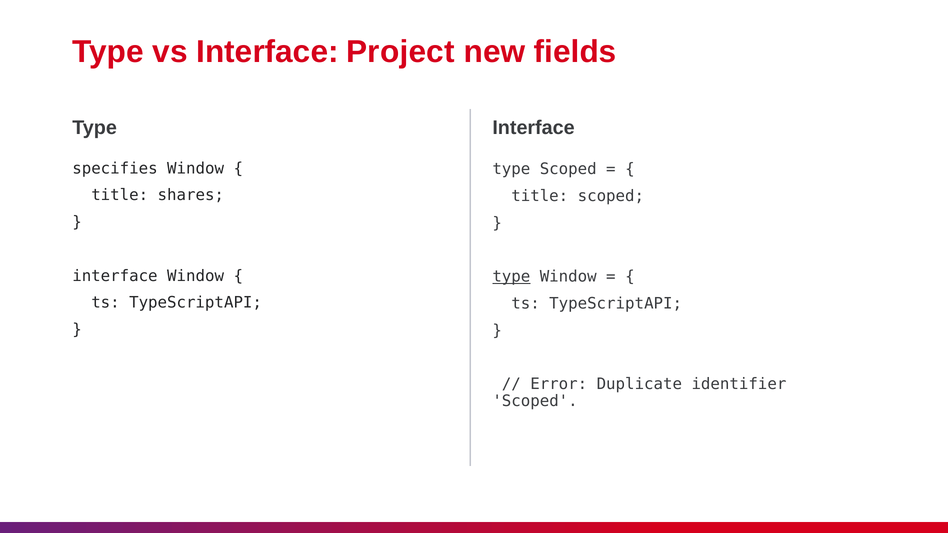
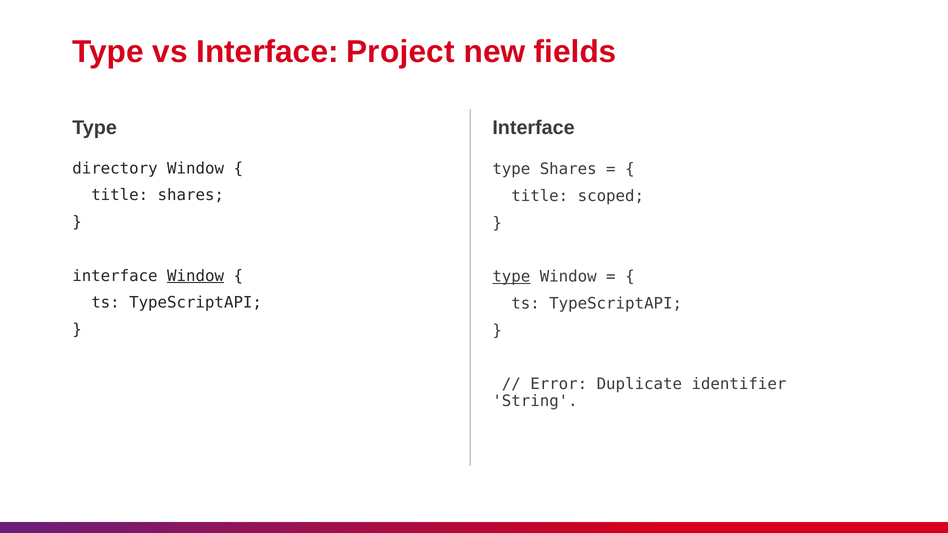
specifies: specifies -> directory (115, 168)
type Scoped: Scoped -> Shares (568, 169)
Window underline: none -> present (196, 276)
Scoped: Scoped -> String (535, 401)
